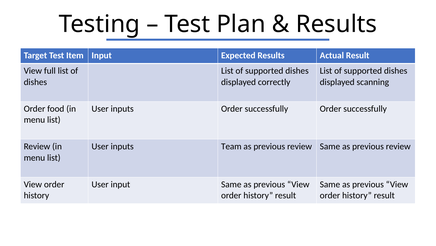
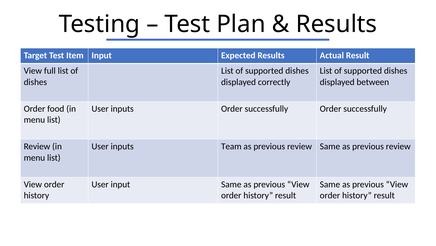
scanning: scanning -> between (373, 82)
